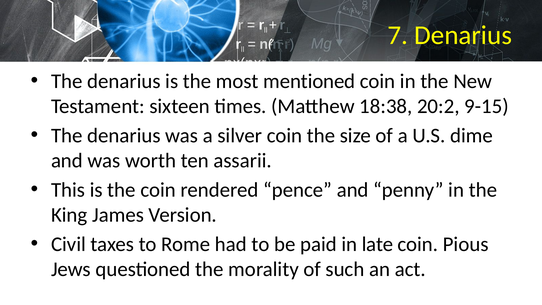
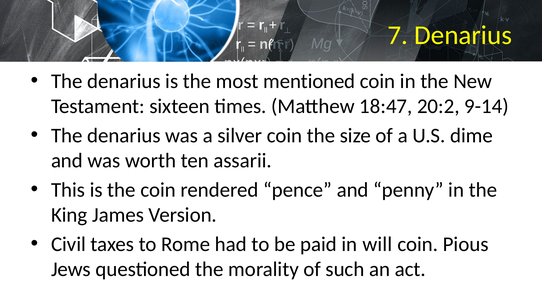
18:38: 18:38 -> 18:47 (386, 106)
9-15: 9-15 -> 9-14 (487, 106)
late: late -> will (377, 244)
